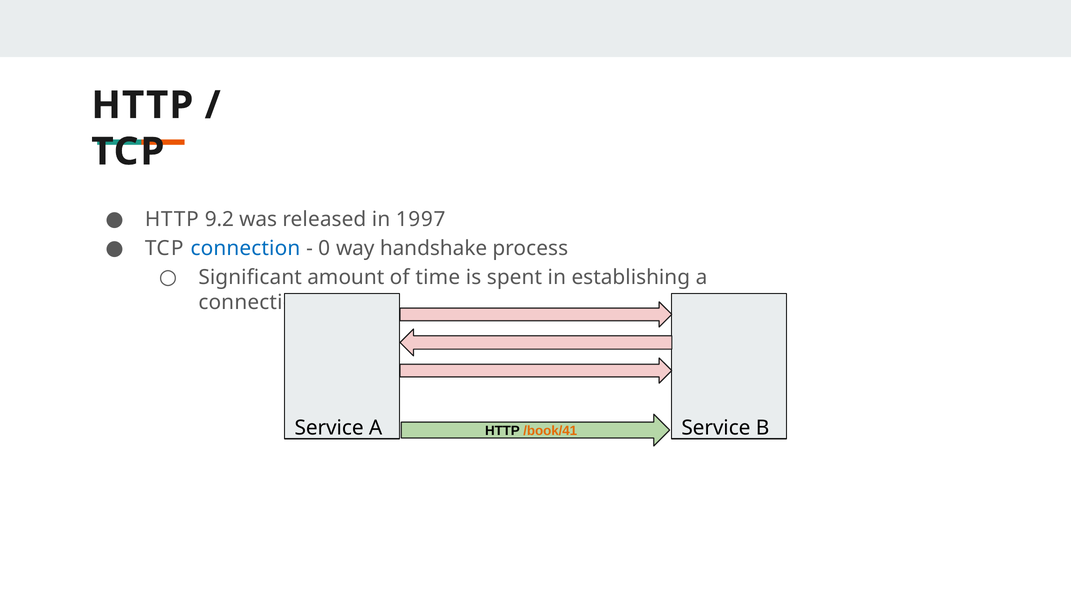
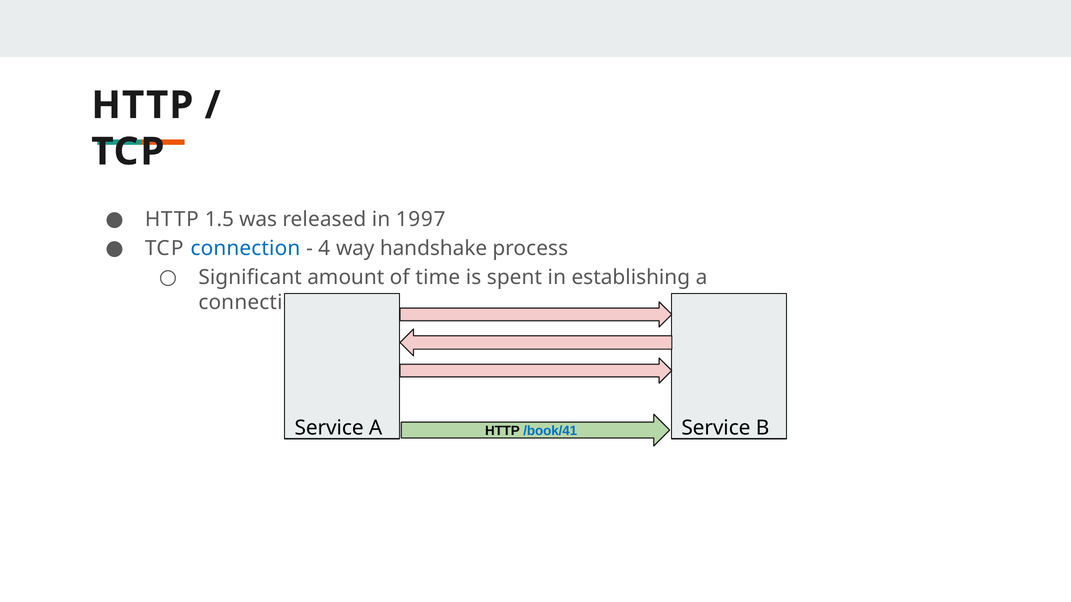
9.2: 9.2 -> 1.5 (219, 220)
0: 0 -> 4 (324, 249)
/book/41 colour: orange -> blue (550, 431)
